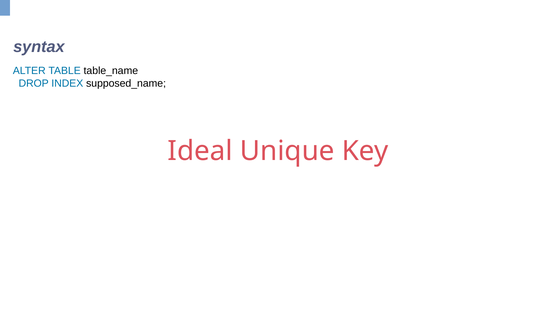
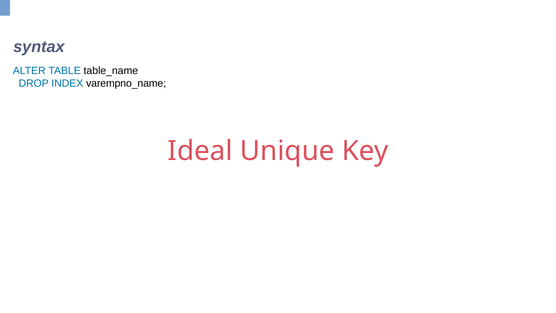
supposed_name: supposed_name -> varempno_name (126, 83)
